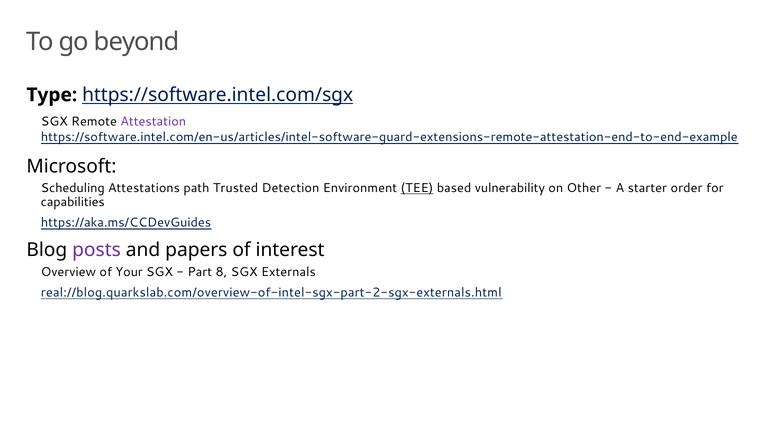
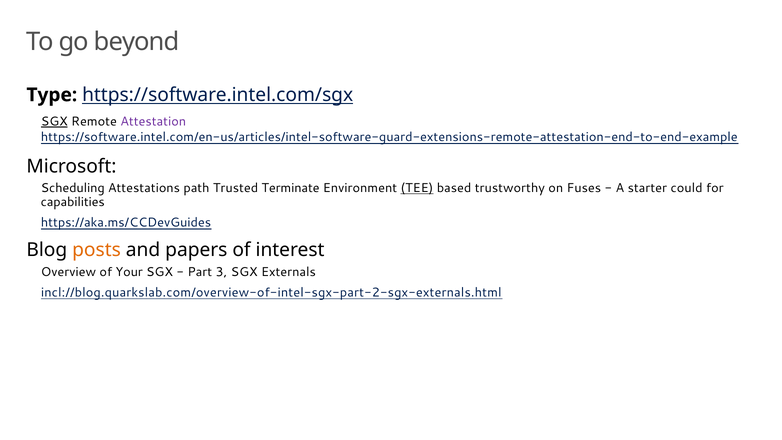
SGX underline: none -> present (54, 122)
Detection: Detection -> Terminate (291, 188)
vulnerability: vulnerability -> trustworthy (510, 188)
Other: Other -> Fuses (584, 188)
order: order -> could (687, 188)
posts colour: purple -> orange (97, 250)
8: 8 -> 3 (221, 272)
real://blog.quarkslab.com/overview-of-intel-sgx-part-2-sgx-externals.html: real://blog.quarkslab.com/overview-of-intel-sgx-part-2-sgx-externals.html -> incl://blog.quarkslab.com/overview-of-intel-sgx-part-2-sgx-externals.html (271, 292)
